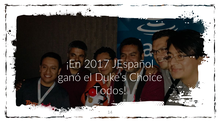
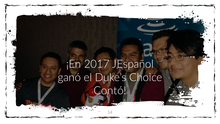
Todos: Todos -> Contó (110, 90)
